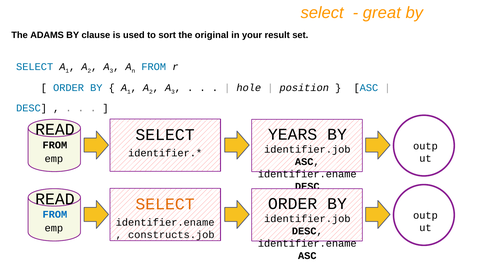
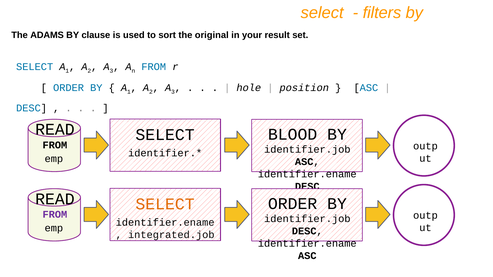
great: great -> filters (382, 13)
YEARS: YEARS -> BLOOD (293, 134)
FROM colour: blue -> purple (55, 215)
constructs.job: constructs.job -> integrated.job (171, 235)
